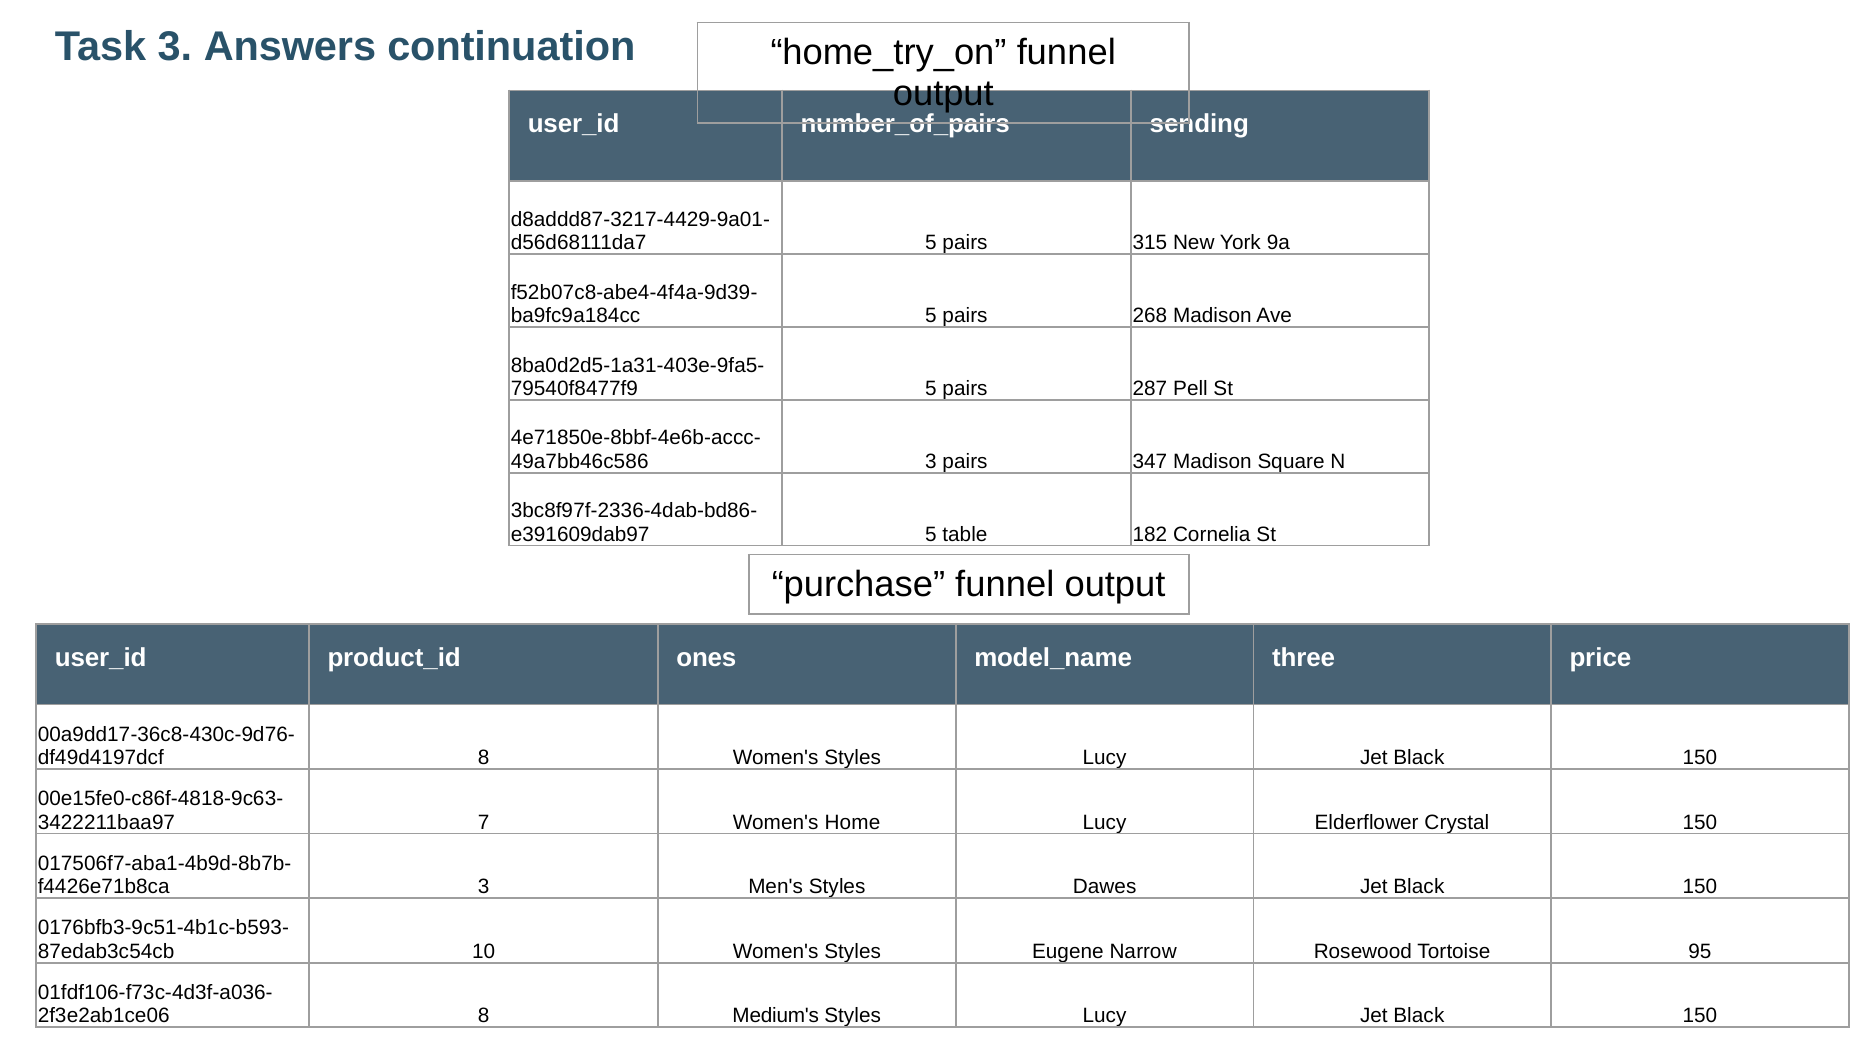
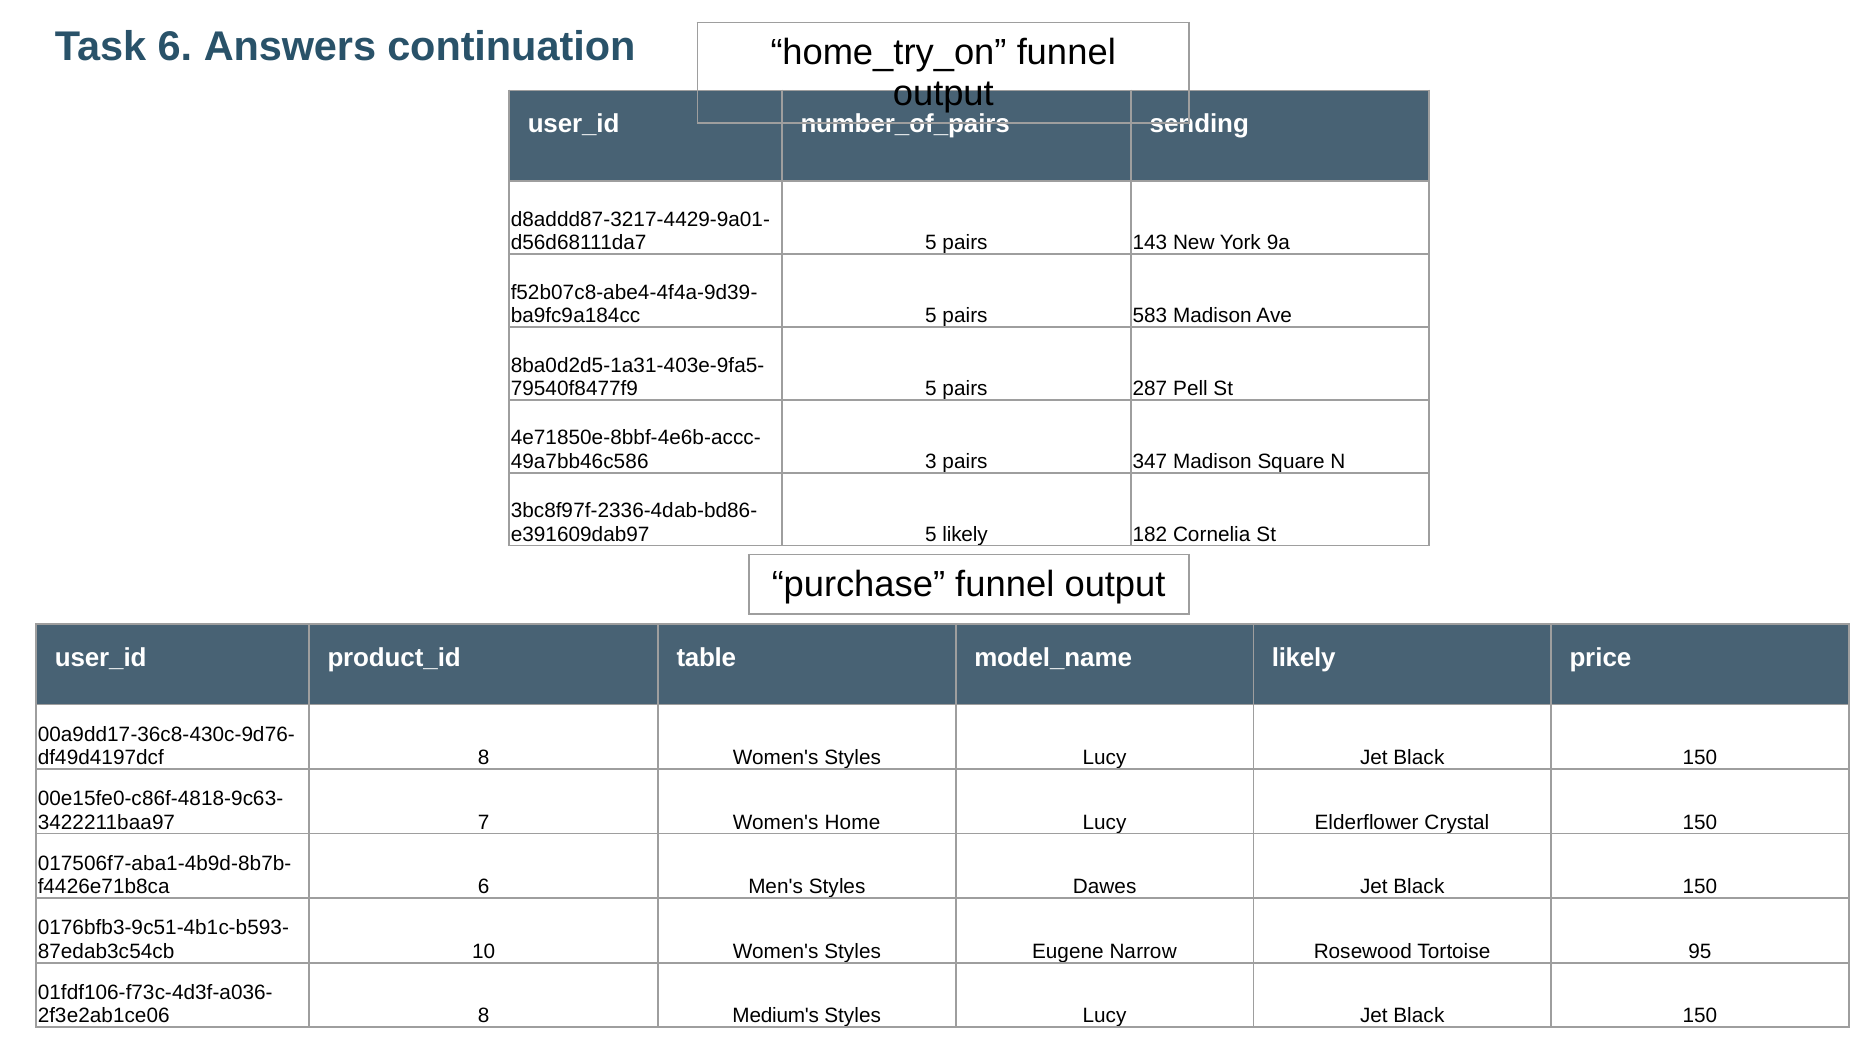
Task 3: 3 -> 6 (175, 47)
315: 315 -> 143 (1150, 243)
268: 268 -> 583 (1150, 316)
5 table: table -> likely (965, 534)
ones: ones -> table (706, 657)
three: three -> likely (1304, 657)
3: 3 -> 6 (484, 887)
